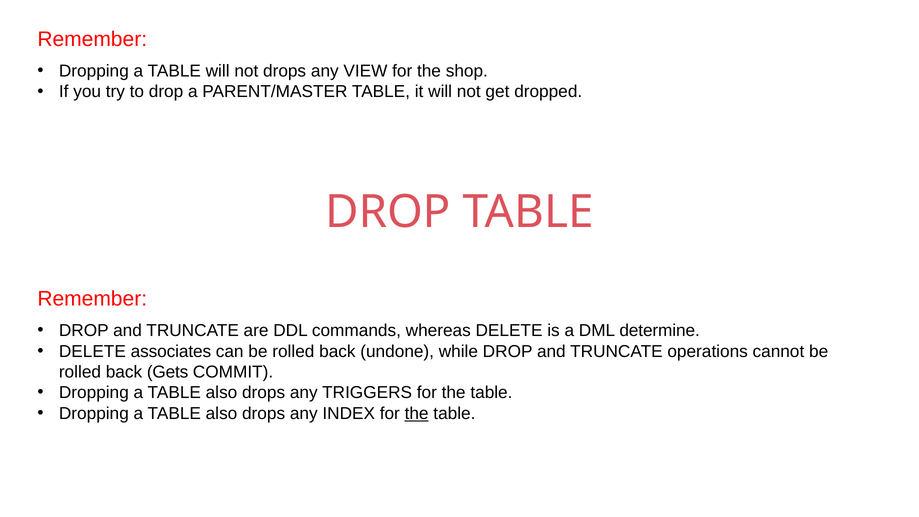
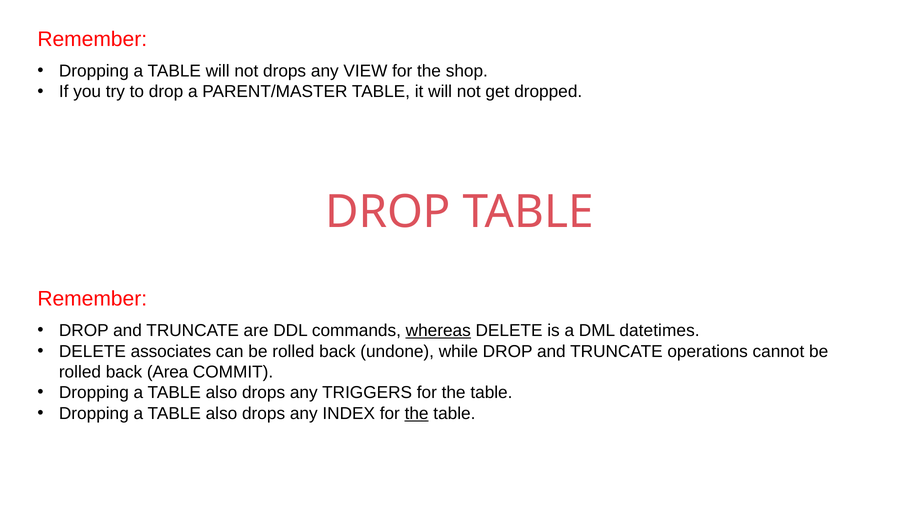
whereas underline: none -> present (438, 331)
determine: determine -> datetimes (660, 331)
Gets: Gets -> Area (168, 372)
